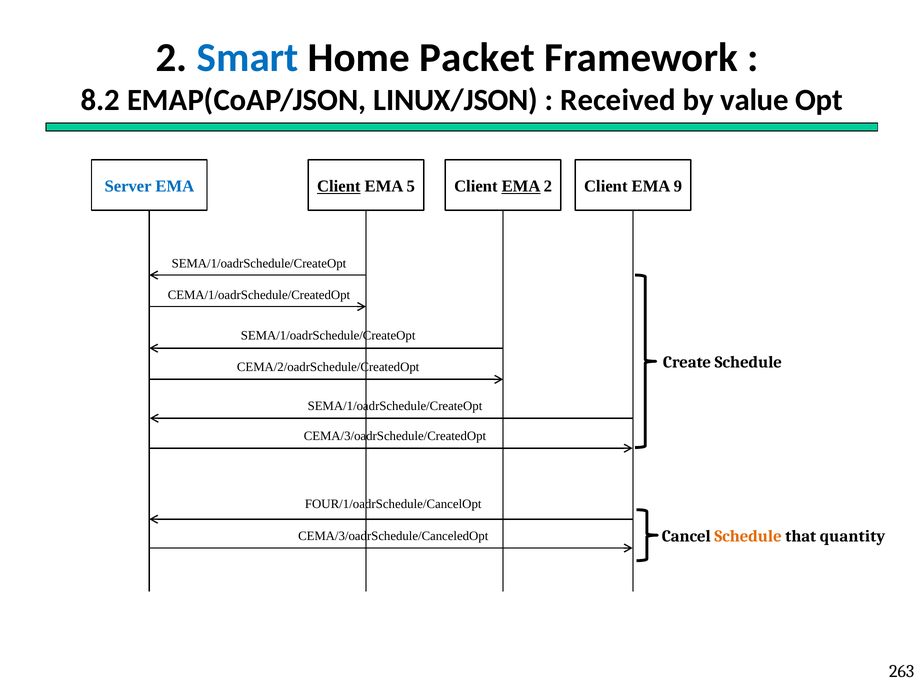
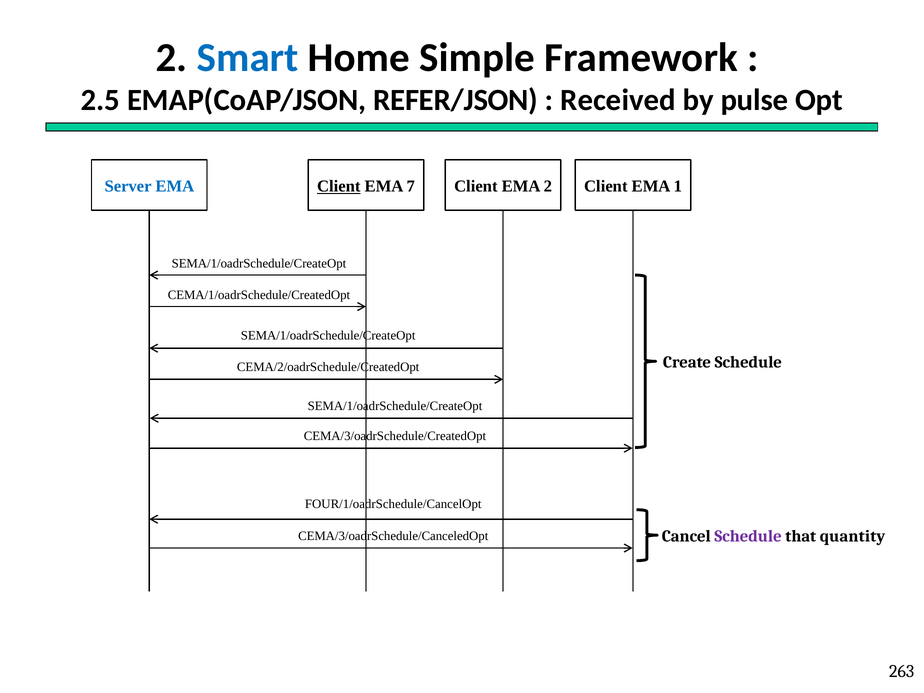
Packet: Packet -> Simple (477, 58)
8.2: 8.2 -> 2.5 (100, 100)
LINUX/JSON: LINUX/JSON -> REFER/JSON (456, 100)
value: value -> pulse (754, 100)
5: 5 -> 7 (411, 186)
EMA underline: present -> none (521, 186)
9: 9 -> 1 (678, 186)
Schedule colour: orange -> purple (748, 536)
